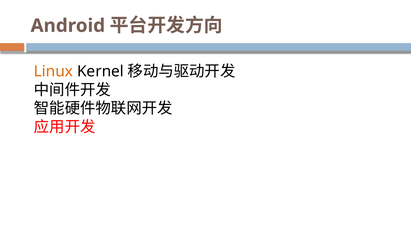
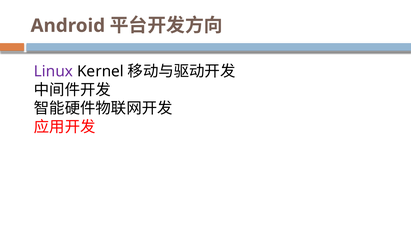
Linux colour: orange -> purple (54, 72)
